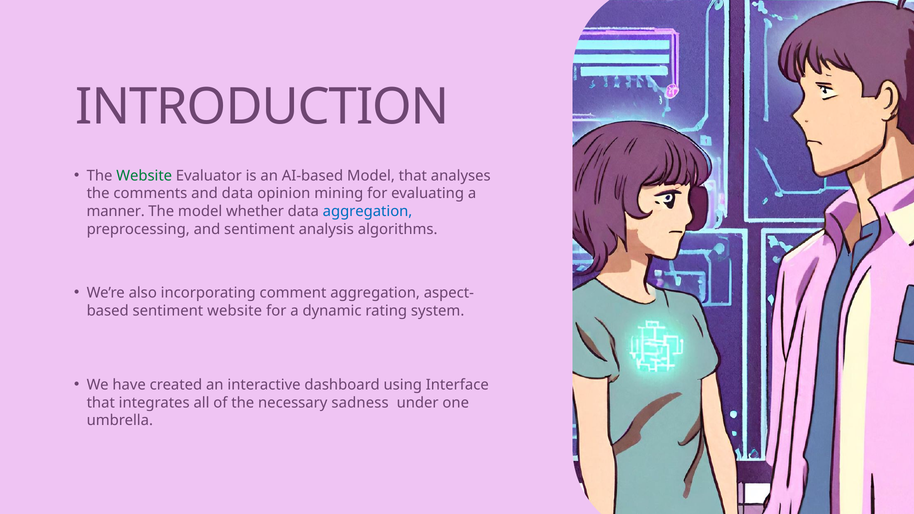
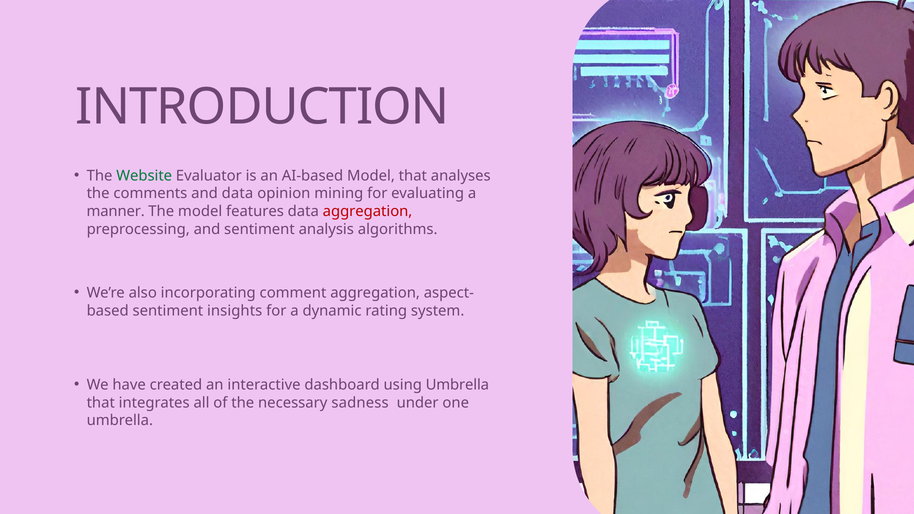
whether: whether -> features (255, 211)
aggregation colour: blue -> red (368, 211)
sentiment website: website -> insights (235, 311)
using Interface: Interface -> Umbrella (457, 385)
